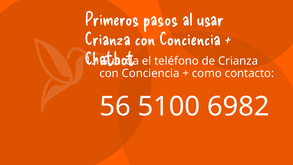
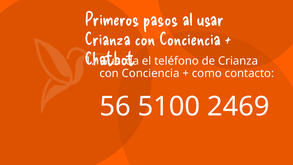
6982: 6982 -> 2469 (238, 106)
